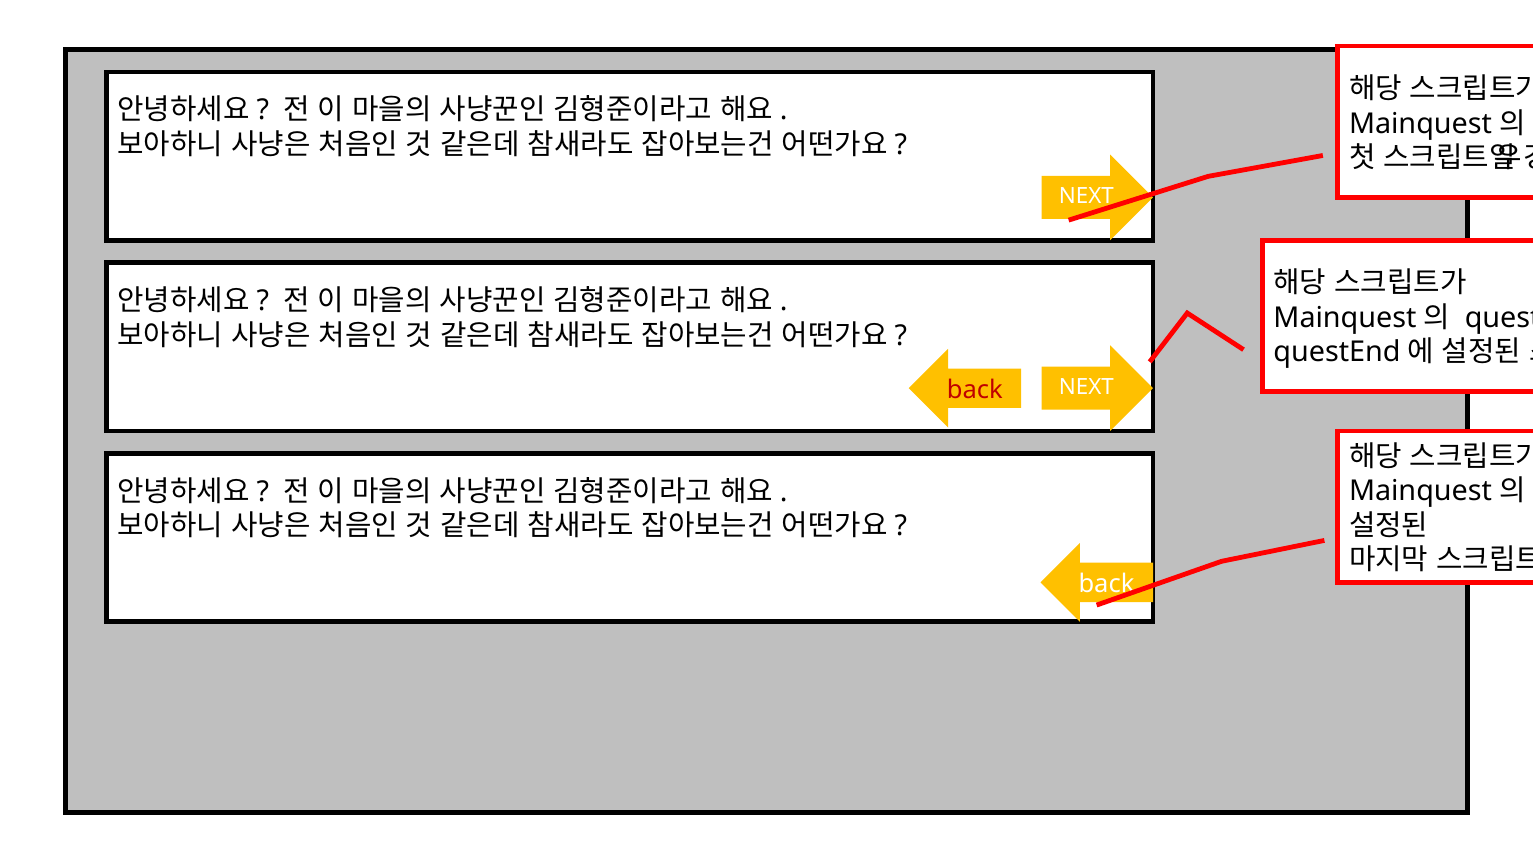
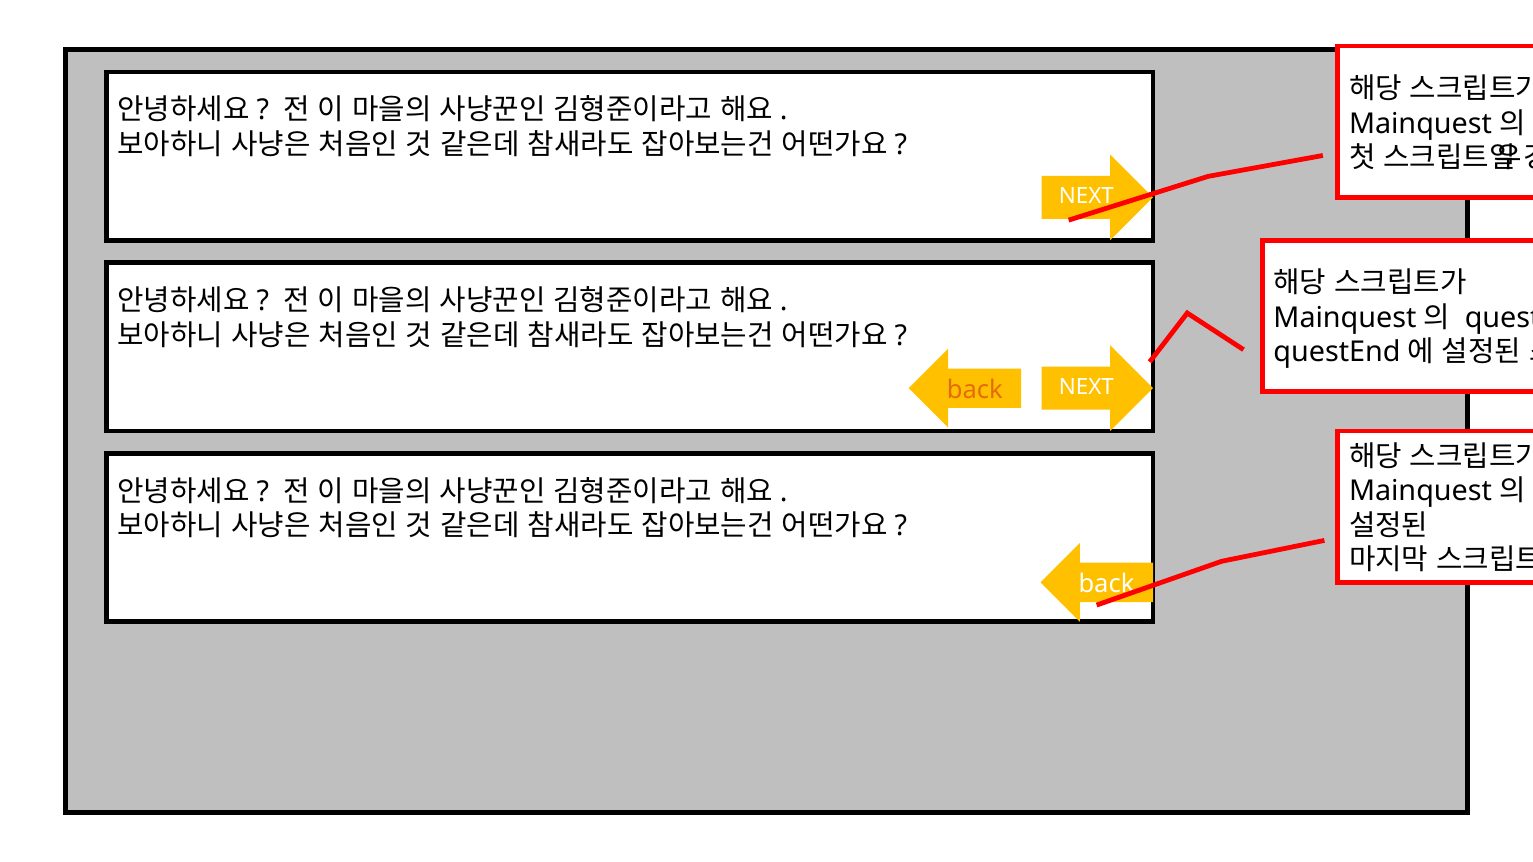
back colour: red -> orange (975, 390)
